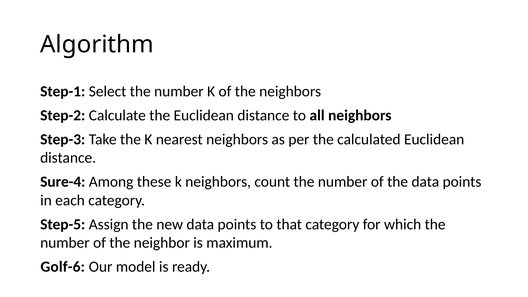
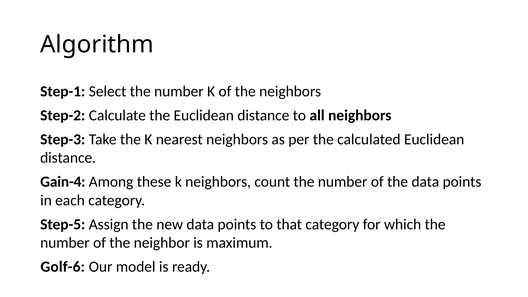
Sure-4: Sure-4 -> Gain-4 (63, 182)
